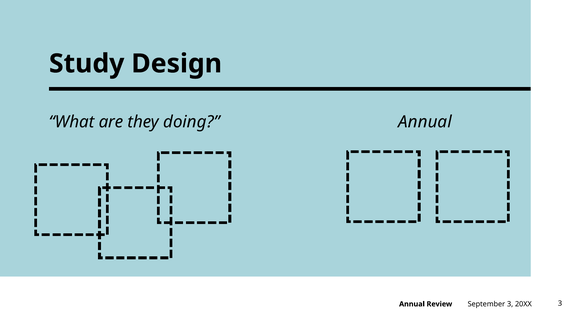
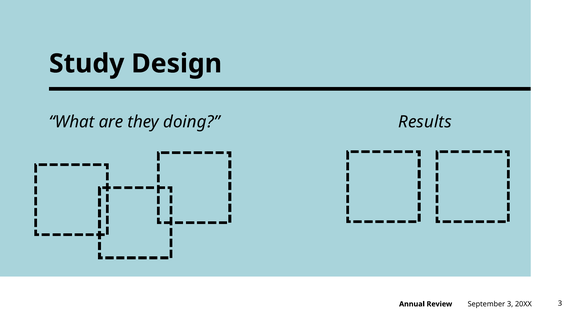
Annual: Annual -> Results (425, 122)
